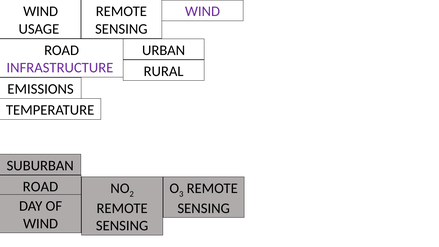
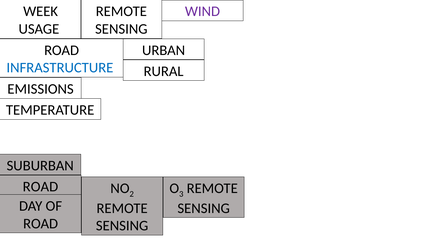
WIND: WIND -> WEEK (41, 11)
INFRASTRUCTURE colour: purple -> blue (60, 68)
WIND: WIND -> ROAD (41, 223)
